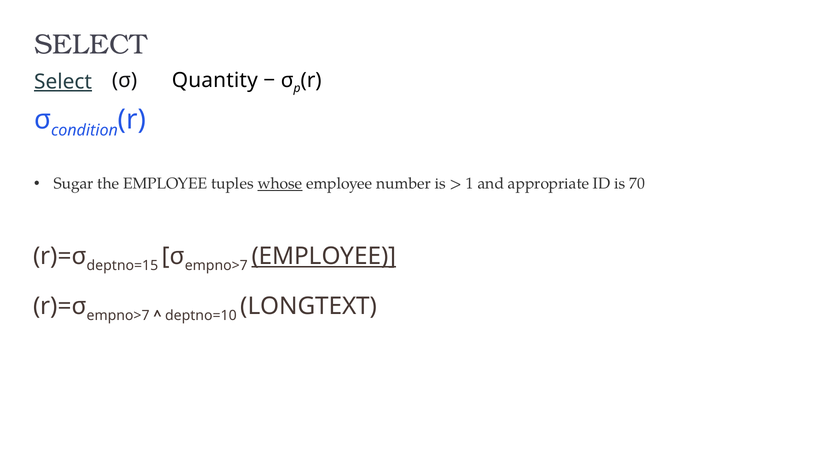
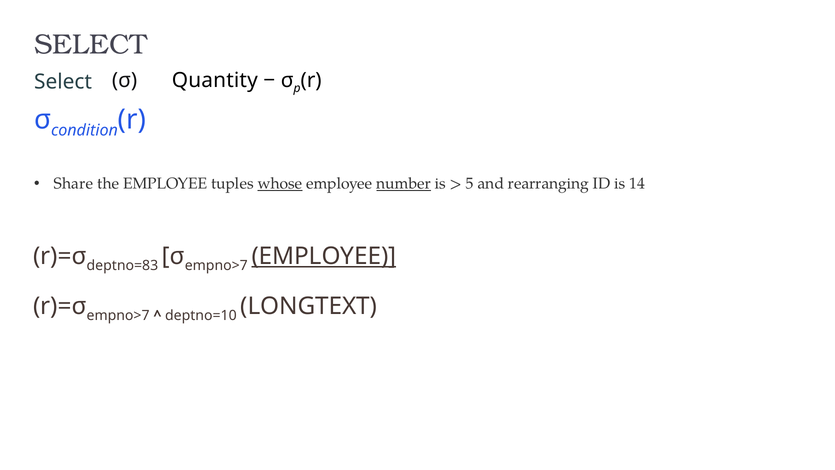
Select underline: present -> none (63, 82)
Sugar: Sugar -> Share (73, 184)
number underline: none -> present (404, 184)
1: 1 -> 5 (470, 184)
appropriate: appropriate -> rearranging (549, 184)
70: 70 -> 14 (637, 184)
deptno=15: deptno=15 -> deptno=83 (122, 265)
